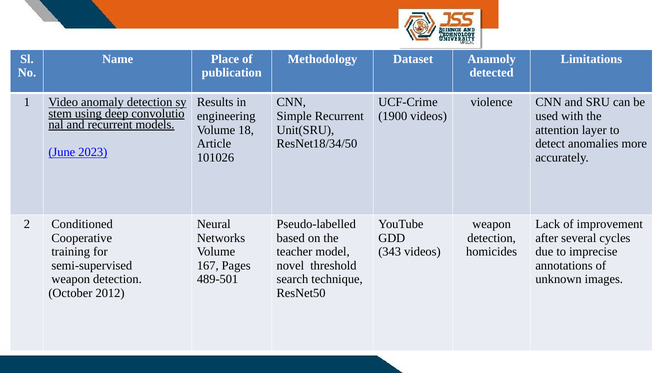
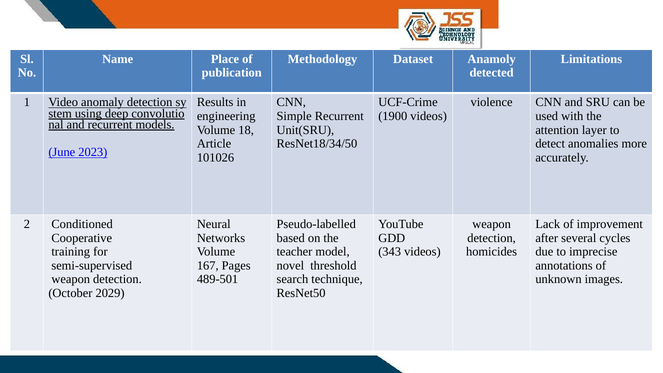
2012: 2012 -> 2029 (110, 293)
